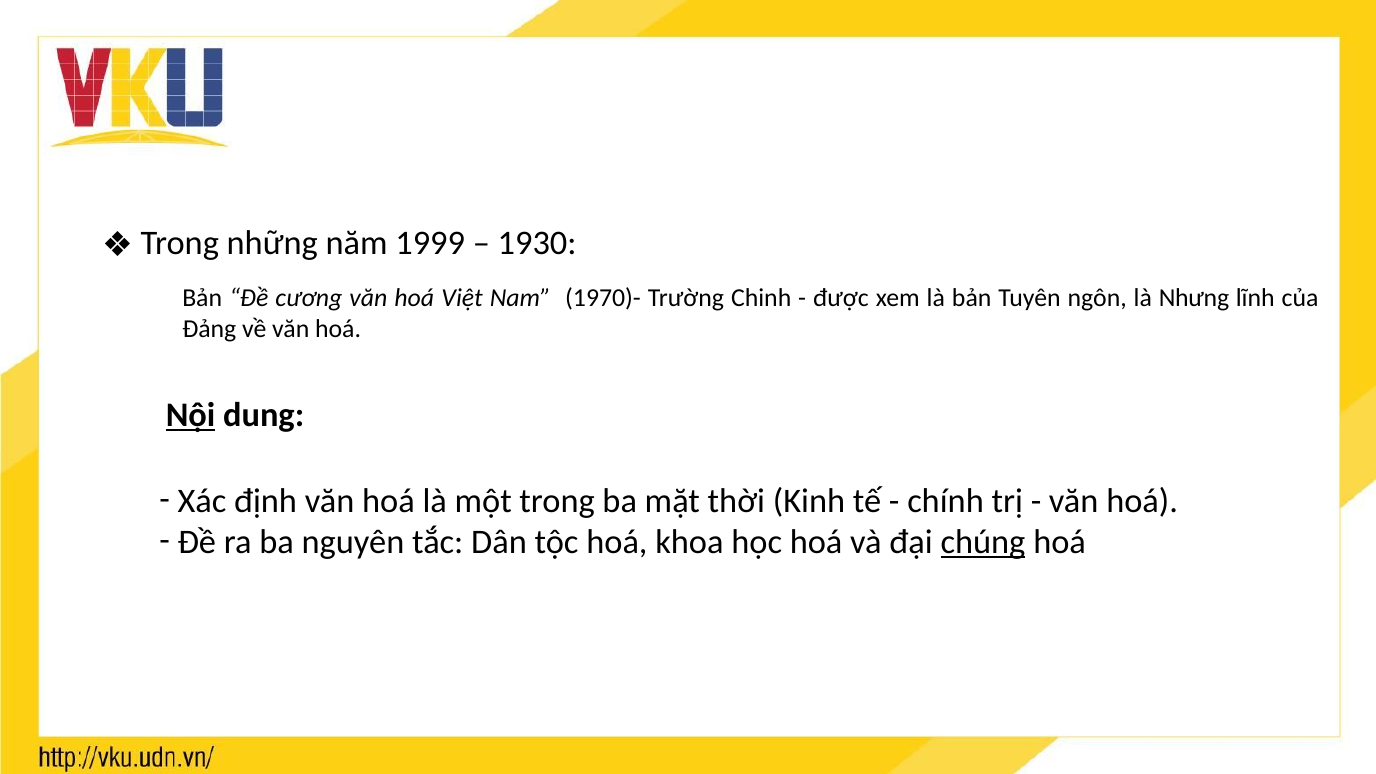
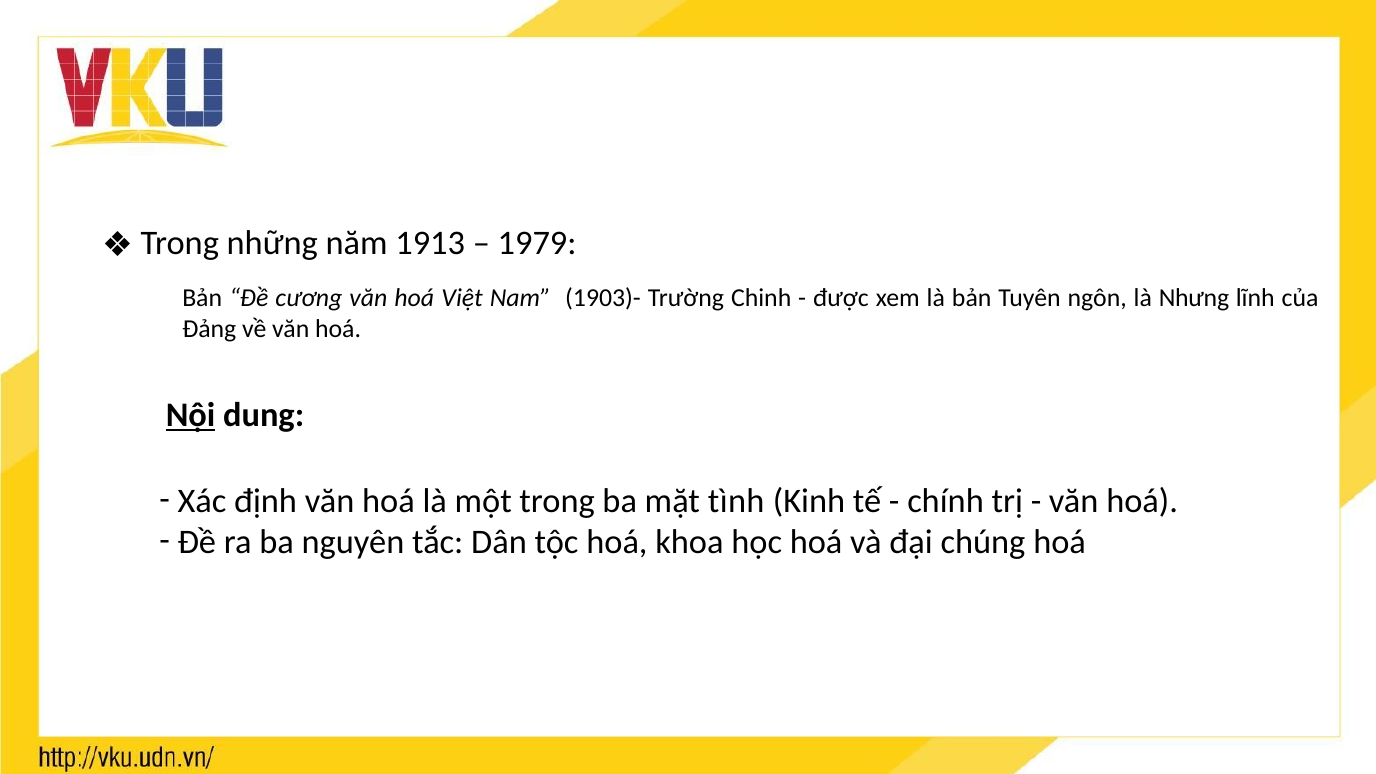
1999: 1999 -> 1913 (430, 243)
1930: 1930 -> 1979 (537, 243)
1970)-: 1970)- -> 1903)- (603, 298)
thời: thời -> tình (736, 501)
chúng underline: present -> none (983, 542)
